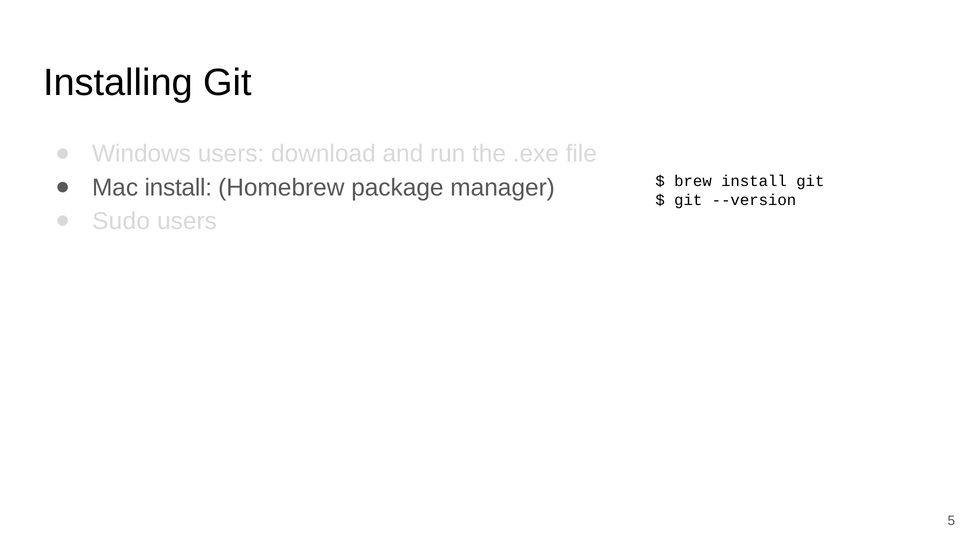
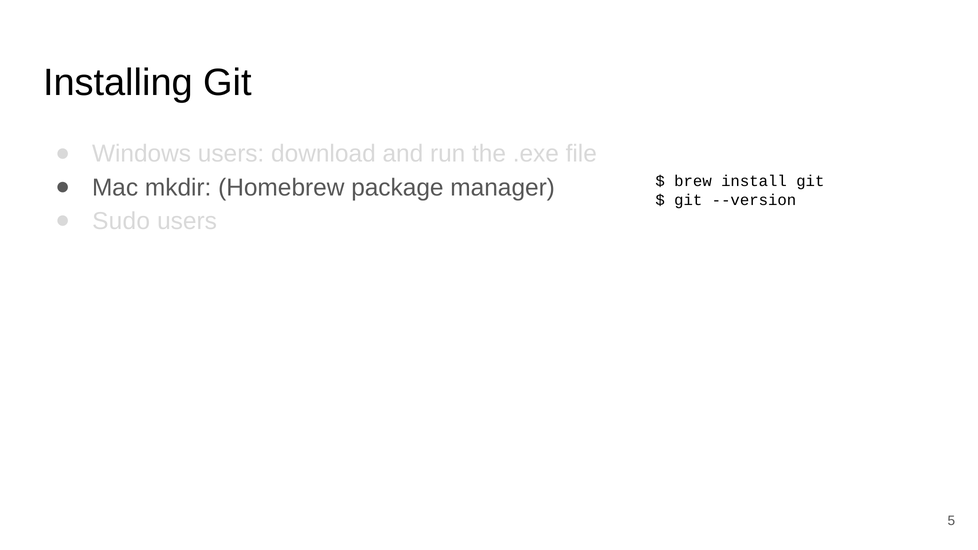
Mac install: install -> mkdir (178, 188)
